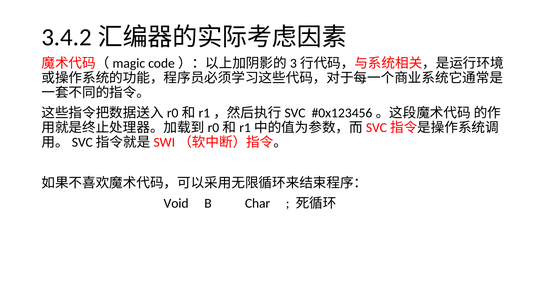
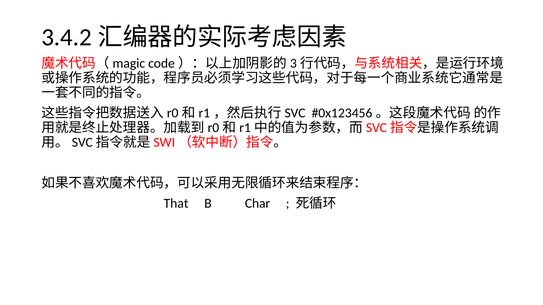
Void: Void -> That (176, 203)
